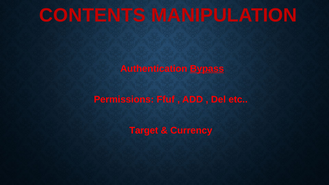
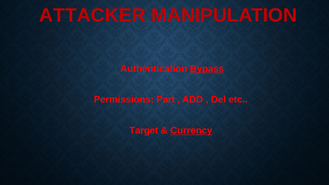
CONTENTS: CONTENTS -> ATTACKER (92, 15)
Ffuf: Ffuf -> Part (166, 100)
Currency underline: none -> present (191, 131)
